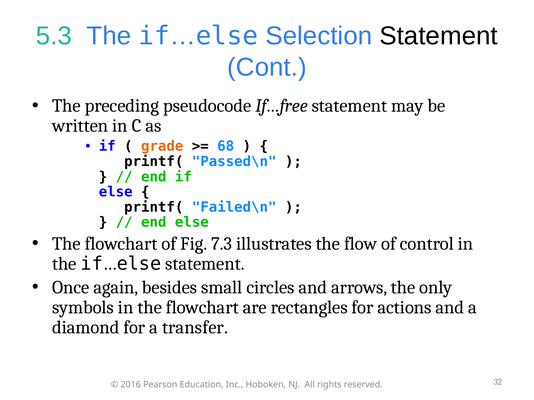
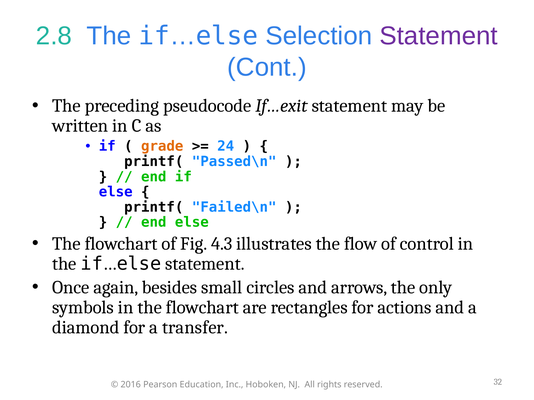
5.3: 5.3 -> 2.8 (54, 36)
Statement colour: black -> purple (439, 36)
If…free: If…free -> If…exit (282, 106)
68: 68 -> 24 (226, 146)
7.3: 7.3 -> 4.3 (222, 244)
